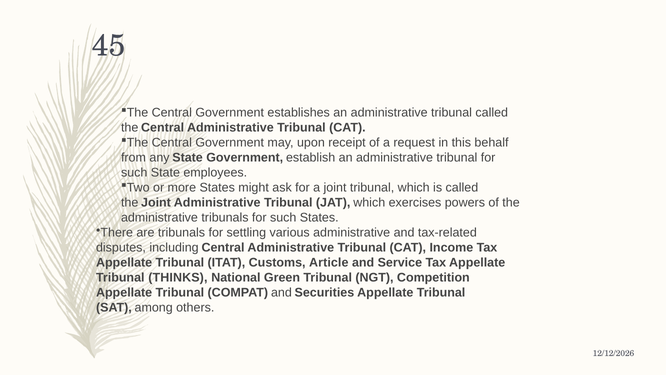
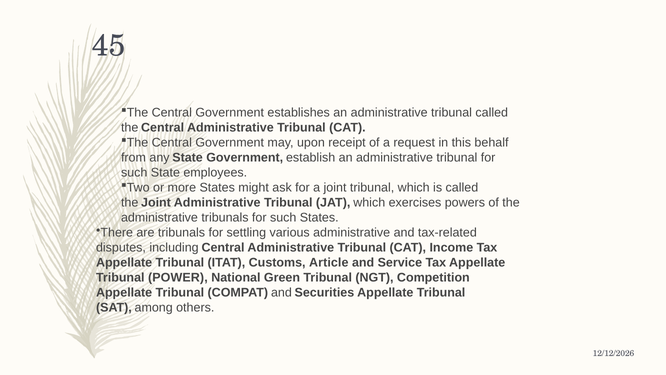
THINKS: THINKS -> POWER (178, 277)
